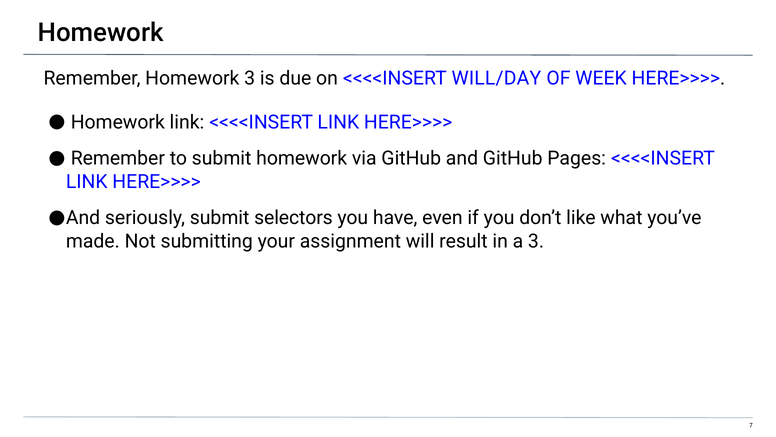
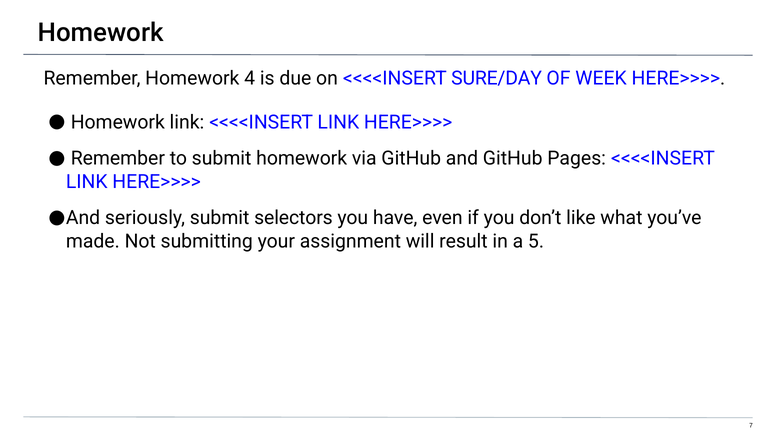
Homework 3: 3 -> 4 (250, 78)
WILL/DAY: WILL/DAY -> SURE/DAY (497, 78)
a 3: 3 -> 5 (536, 241)
